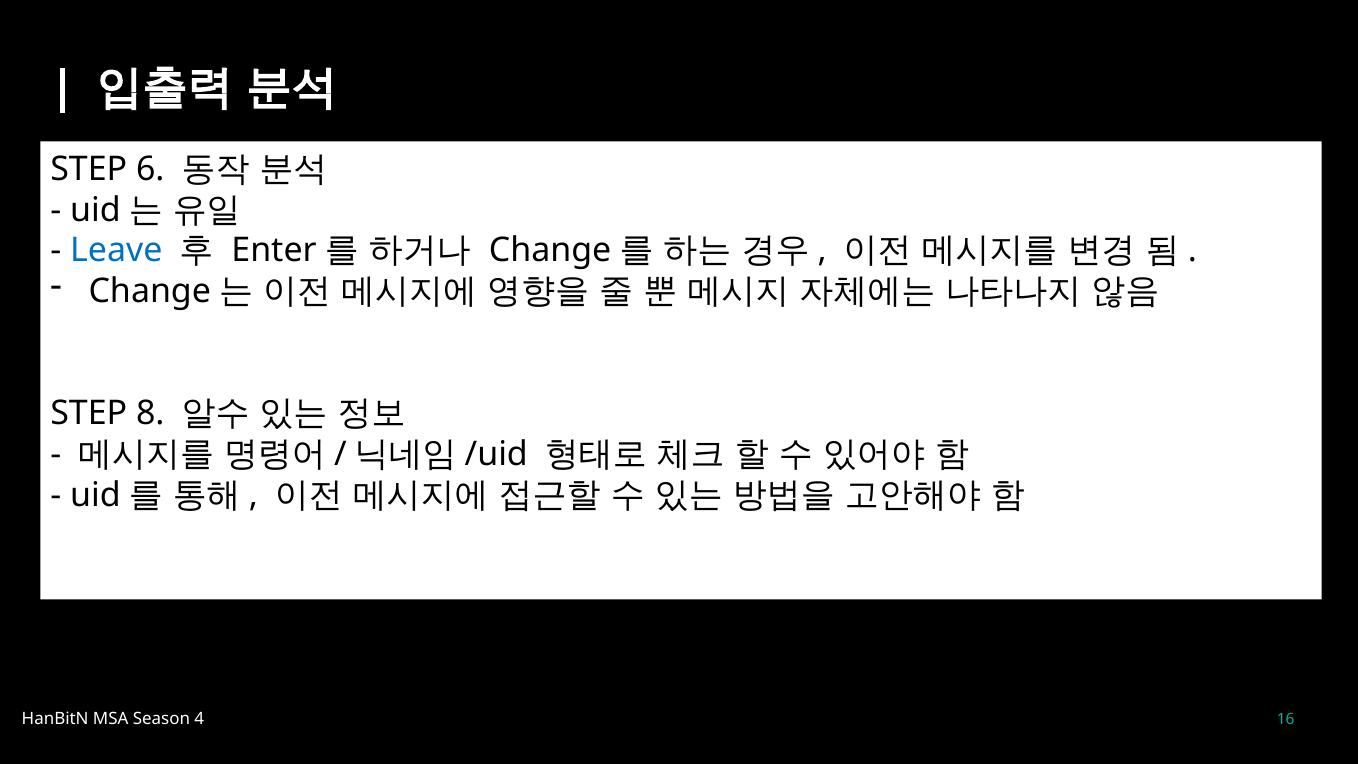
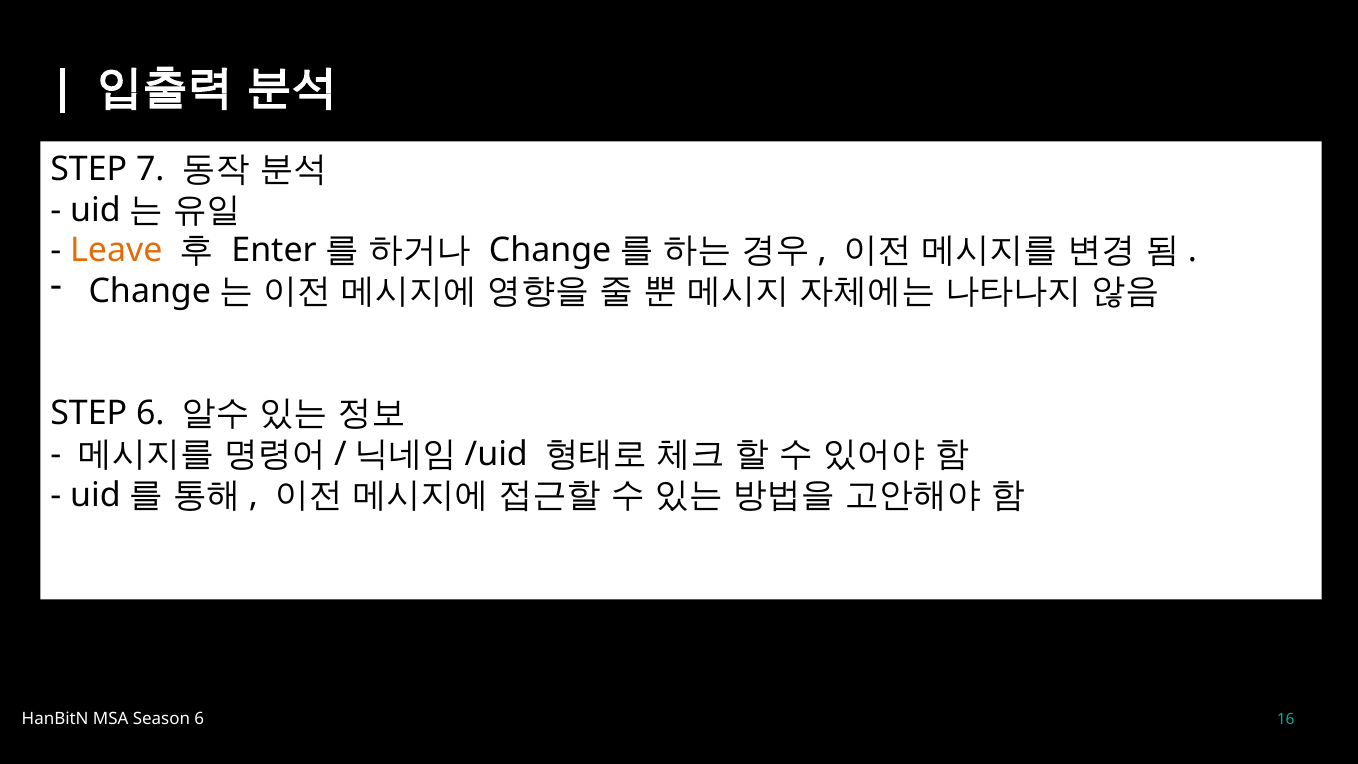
6: 6 -> 7 (150, 169)
Leave colour: blue -> orange (116, 251)
STEP 8: 8 -> 6 (150, 414)
4: 4 -> 6 (199, 719)
